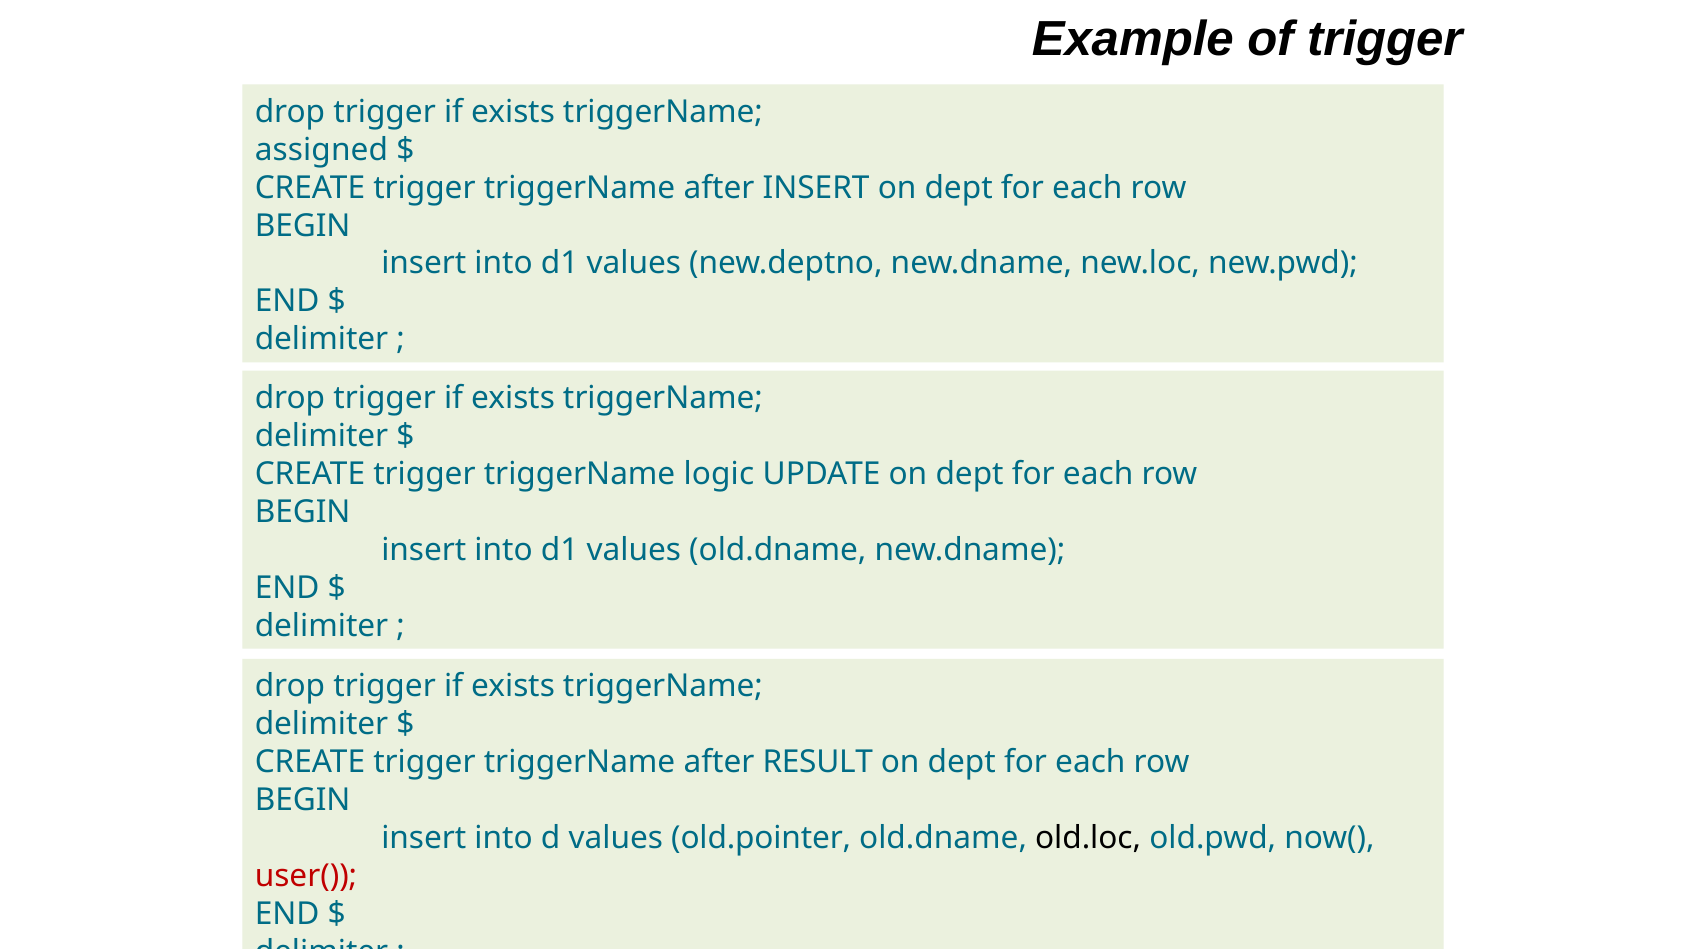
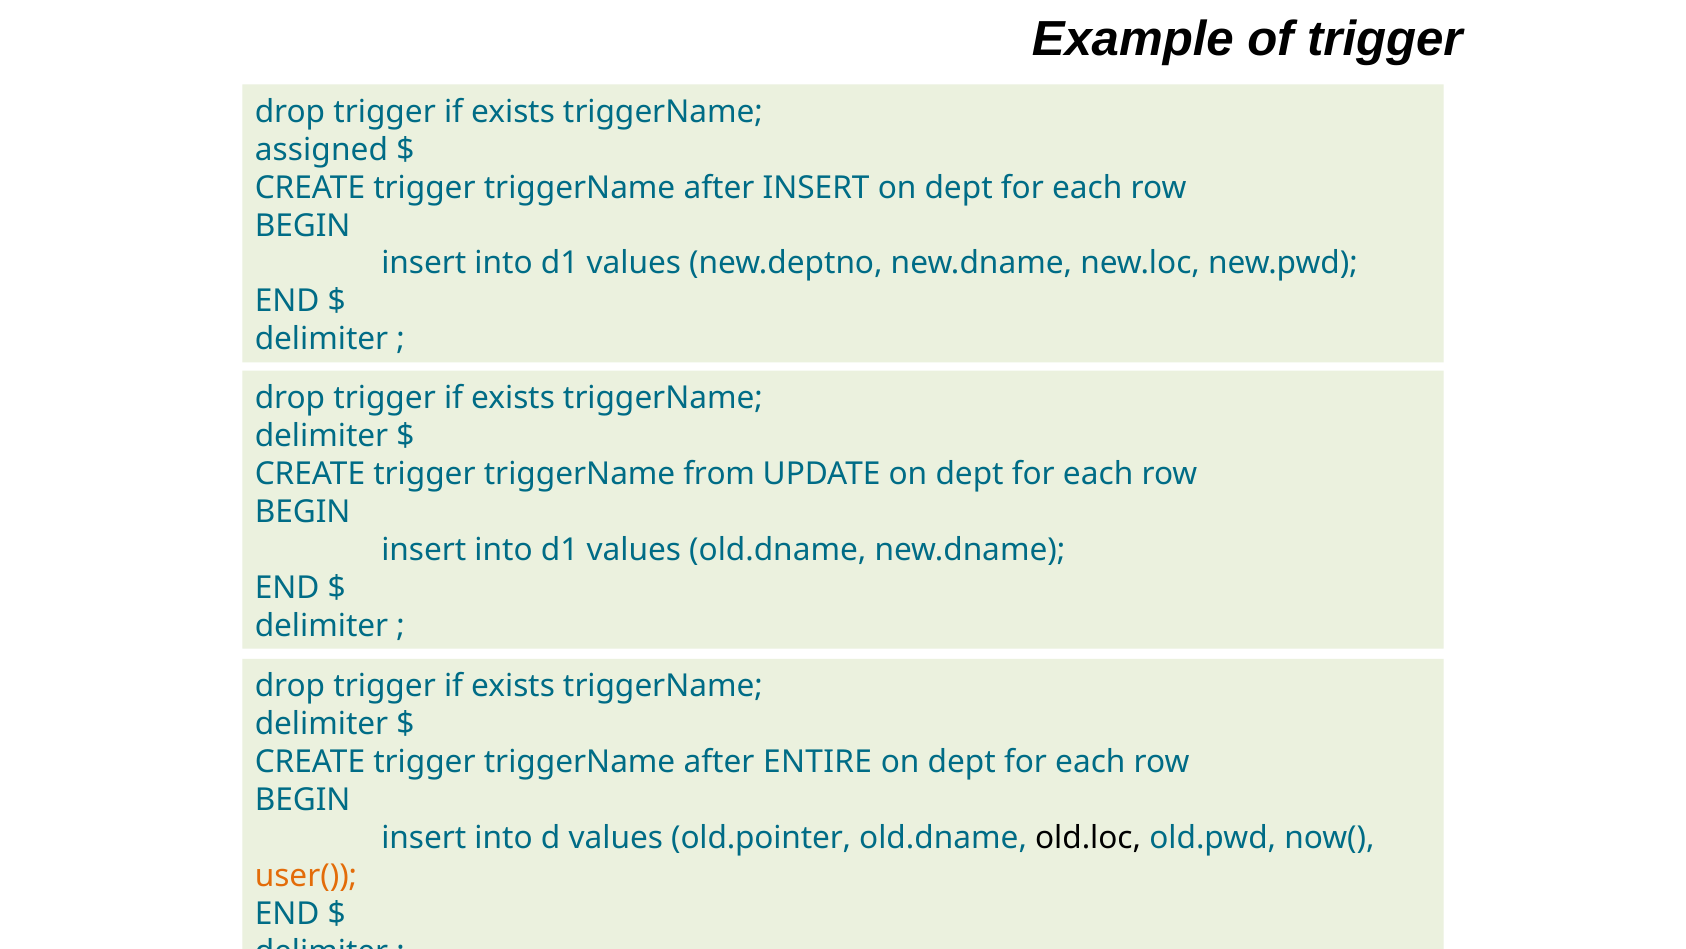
logic: logic -> from (719, 474)
RESULT: RESULT -> ENTIRE (817, 762)
user( colour: red -> orange (306, 876)
